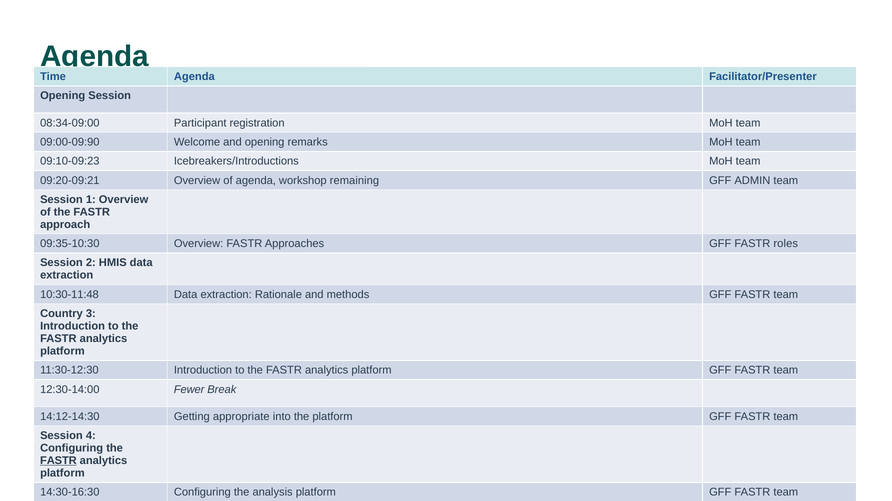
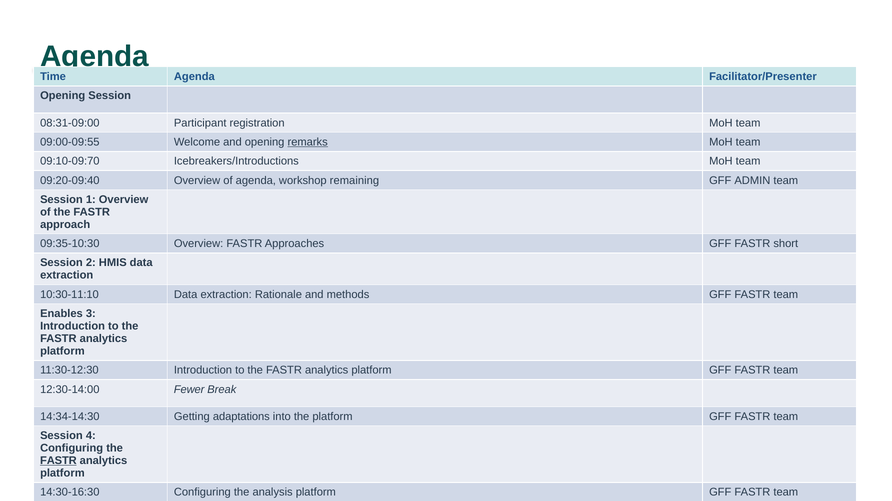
08:34-09:00: 08:34-09:00 -> 08:31-09:00 (70, 123)
09:00-09:90: 09:00-09:90 -> 09:00-09:55 (70, 142)
remarks underline: none -> present (308, 142)
09:10-09:23: 09:10-09:23 -> 09:10-09:70 (70, 161)
09:20-09:21: 09:20-09:21 -> 09:20-09:40 (70, 181)
roles: roles -> short (786, 244)
10:30-11:48: 10:30-11:48 -> 10:30-11:10 (69, 295)
Country: Country -> Enables (61, 314)
14:12-14:30: 14:12-14:30 -> 14:34-14:30 (70, 417)
appropriate: appropriate -> adaptations (241, 417)
